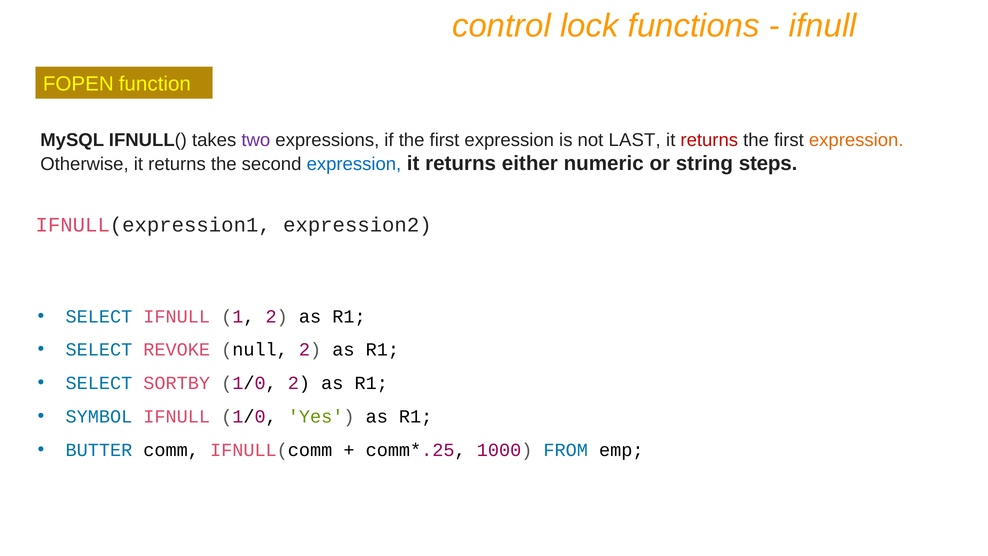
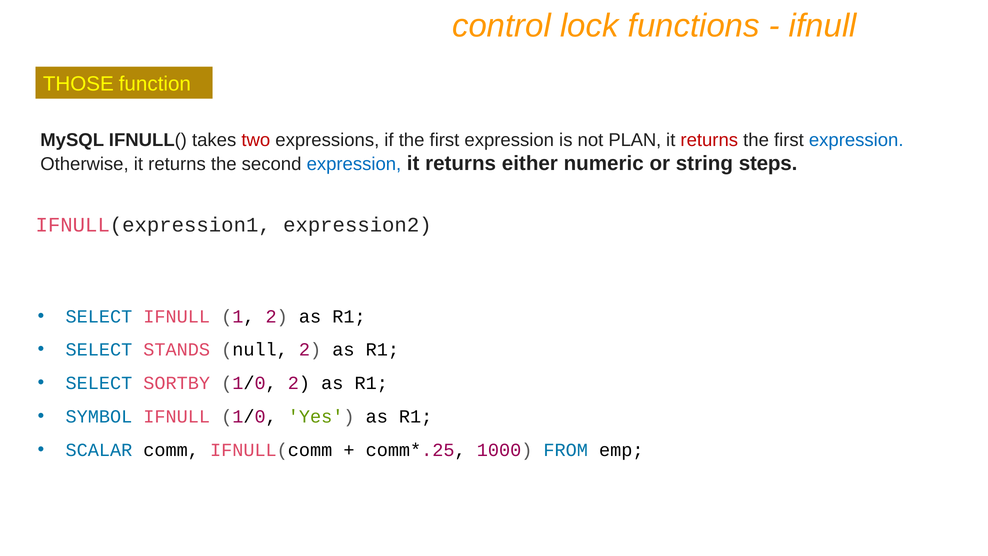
FOPEN: FOPEN -> THOSE (78, 84)
two colour: purple -> red (256, 140)
LAST: LAST -> PLAN (635, 140)
expression colour: orange -> blue (856, 140)
REVOKE: REVOKE -> STANDS (177, 350)
BUTTER: BUTTER -> SCALAR (99, 450)
